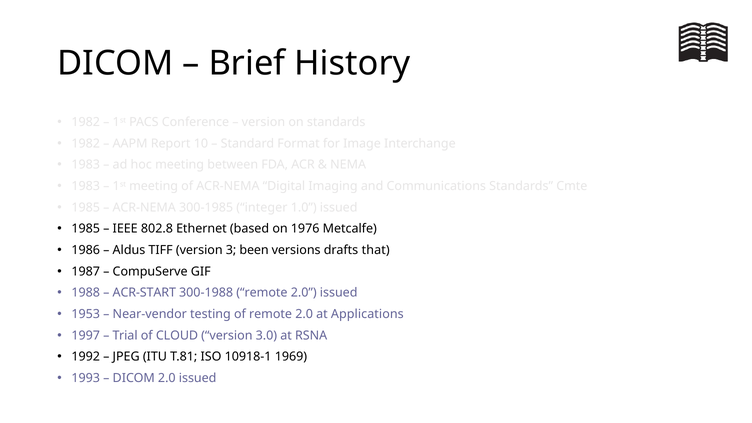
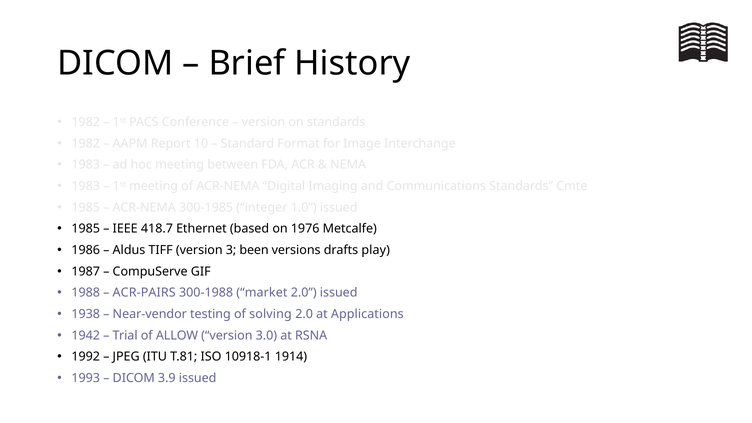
802.8: 802.8 -> 418.7 (157, 229)
that: that -> play (376, 250)
ACR-START: ACR-START -> ACR-PAIRS (144, 293)
300-1988 remote: remote -> market (262, 293)
1953: 1953 -> 1938 (86, 314)
of remote: remote -> solving (270, 314)
1997: 1997 -> 1942 (86, 335)
CLOUD: CLOUD -> ALLOW (177, 335)
1969: 1969 -> 1914 (291, 357)
DICOM 2.0: 2.0 -> 3.9 (167, 378)
